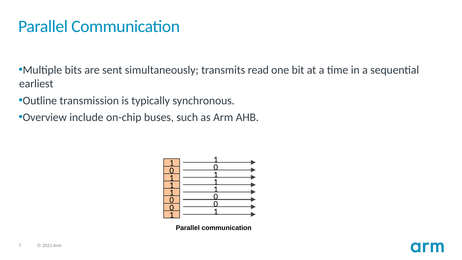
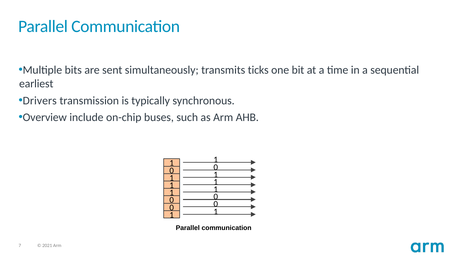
read: read -> ticks (258, 70)
Outline: Outline -> Drivers (40, 100)
